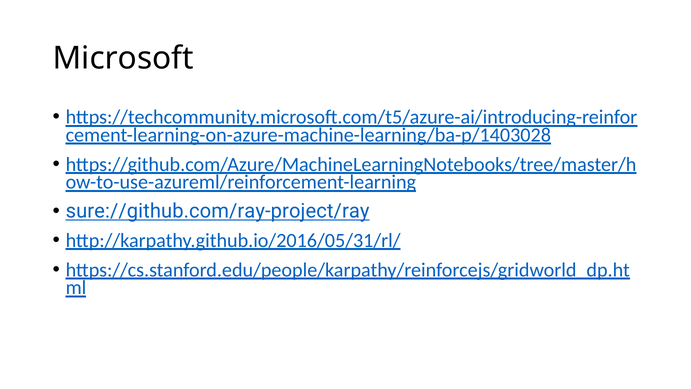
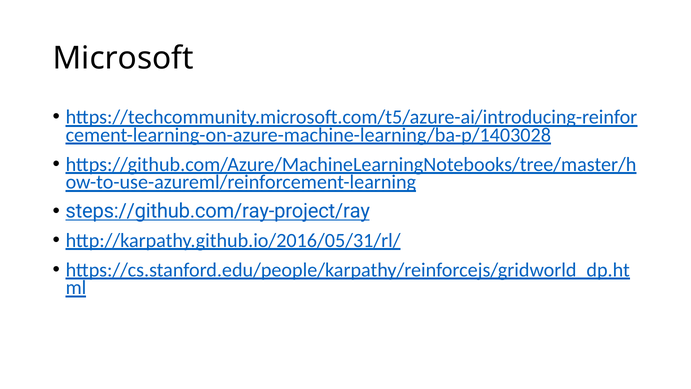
sure://github.com/ray-project/ray: sure://github.com/ray-project/ray -> steps://github.com/ray-project/ray (218, 211)
